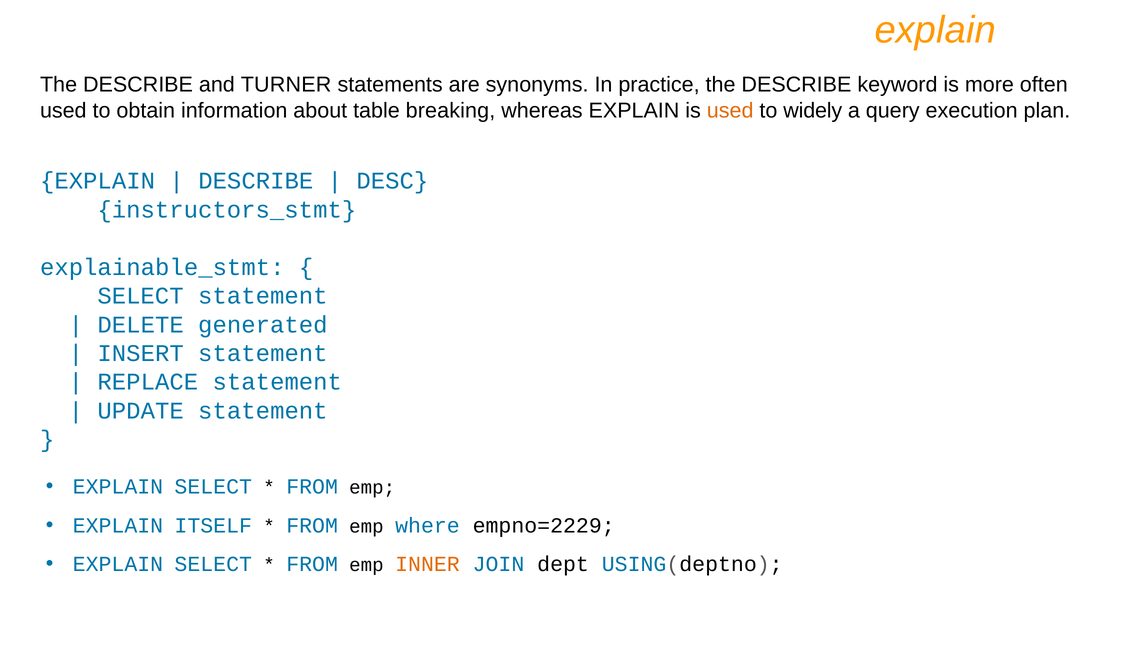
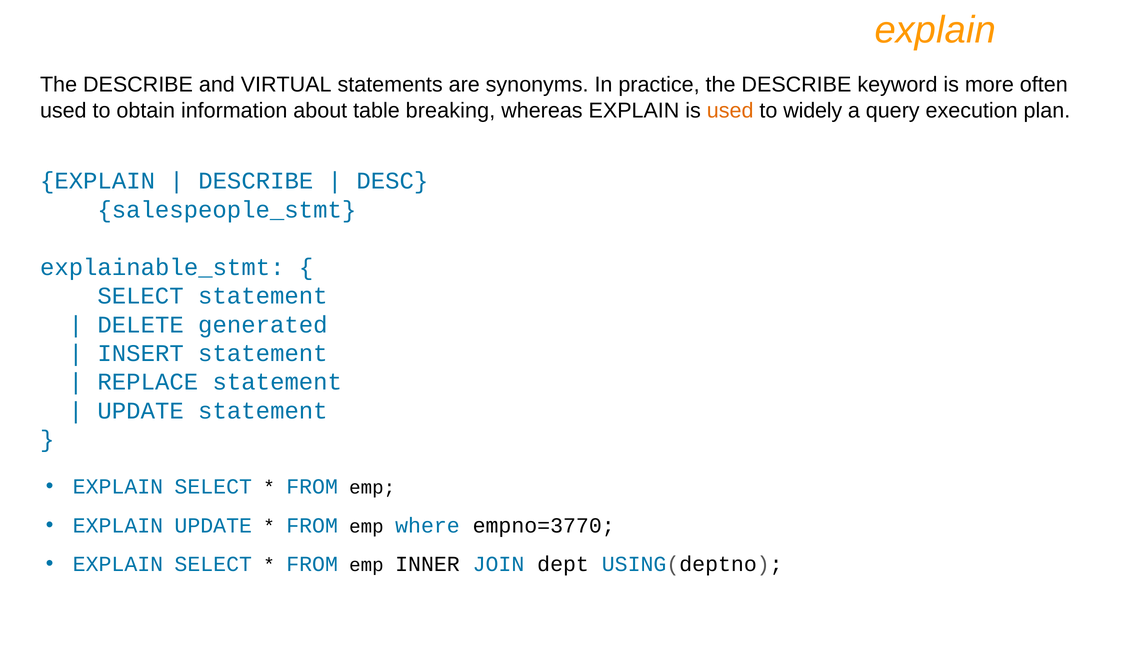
TURNER: TURNER -> VIRTUAL (286, 85)
instructors_stmt: instructors_stmt -> salespeople_stmt (227, 210)
EXPLAIN ITSELF: ITSELF -> UPDATE (213, 525)
empno=2229: empno=2229 -> empno=3770 (544, 525)
INNER colour: orange -> black (427, 564)
